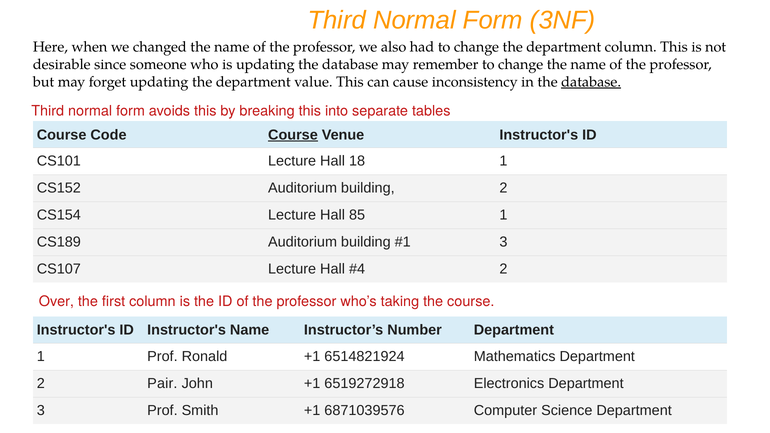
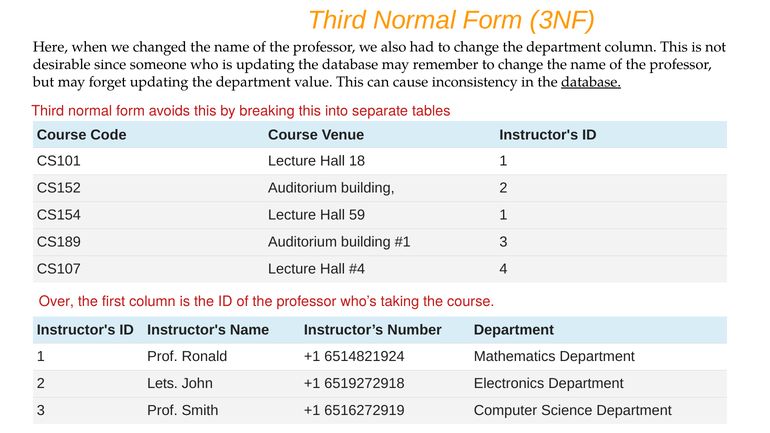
Course underline: present -> none (293, 135)
85: 85 -> 59 (357, 215)
2: 2 -> 4 (503, 269)
Pair: Pair -> Lets (163, 384)
6871039576: 6871039576 -> 6516272919 (364, 411)
